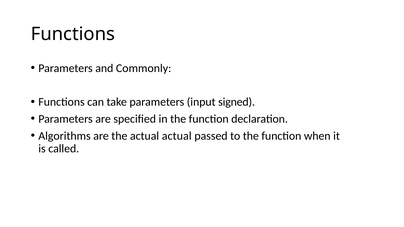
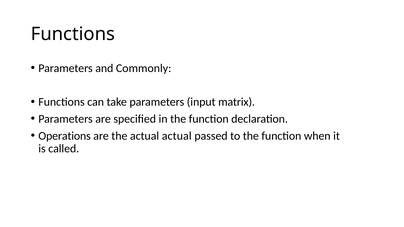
signed: signed -> matrix (237, 102)
Algorithms: Algorithms -> Operations (65, 136)
